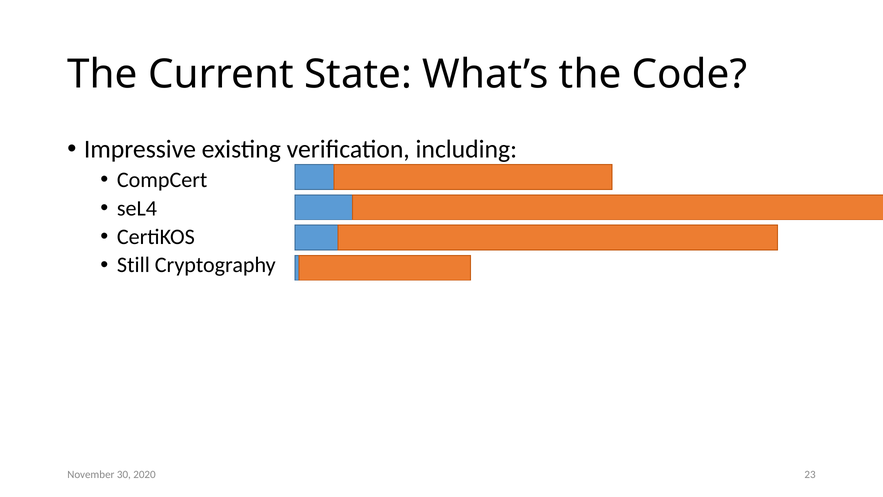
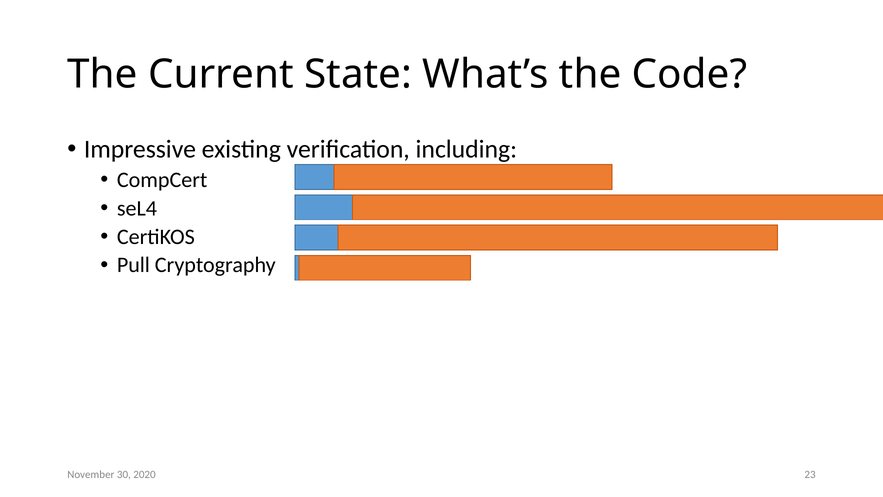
Still: Still -> Pull (133, 265)
